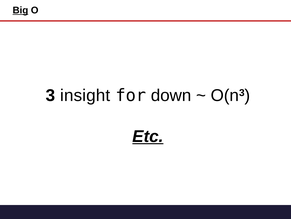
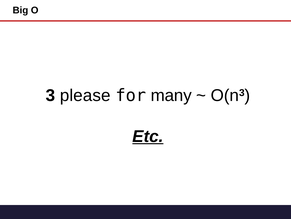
Big underline: present -> none (20, 10)
insight: insight -> please (85, 95)
down: down -> many (171, 95)
